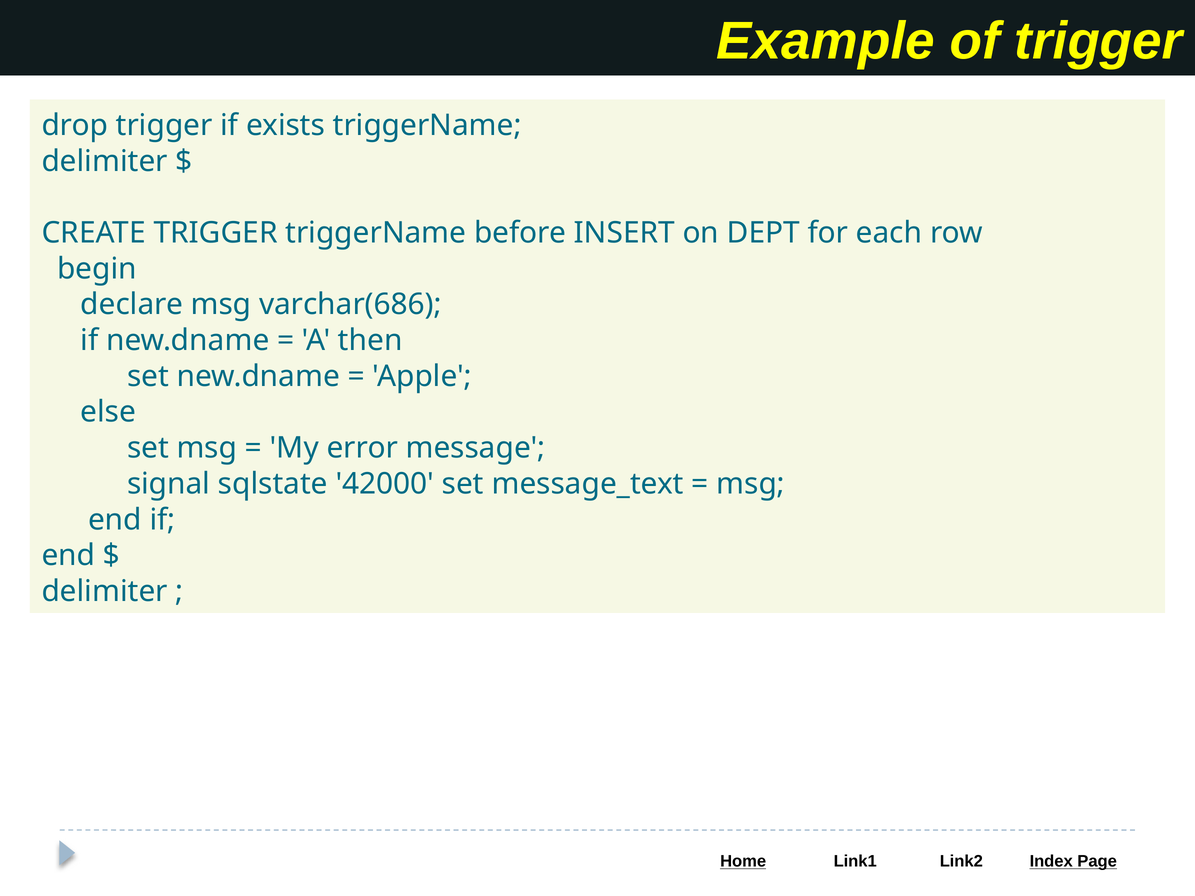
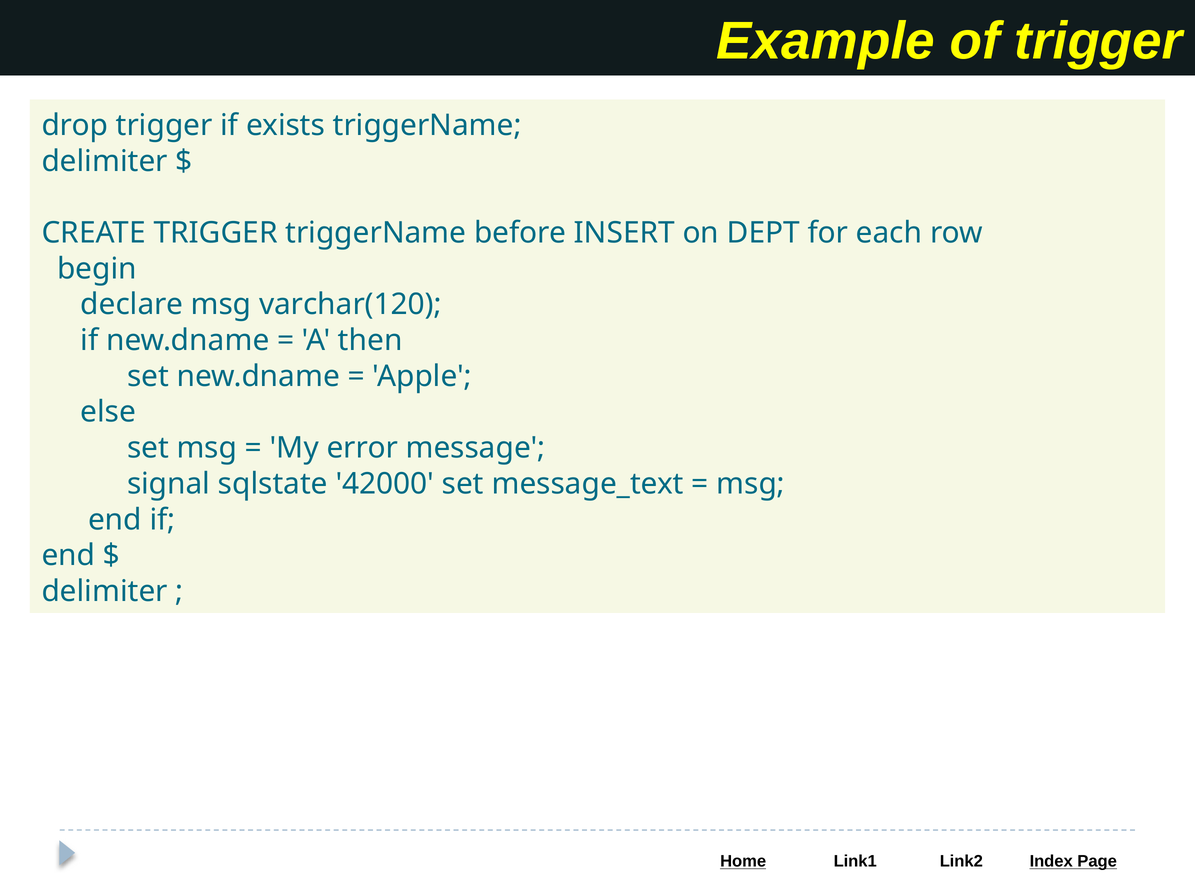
varchar(686: varchar(686 -> varchar(120 (350, 305)
